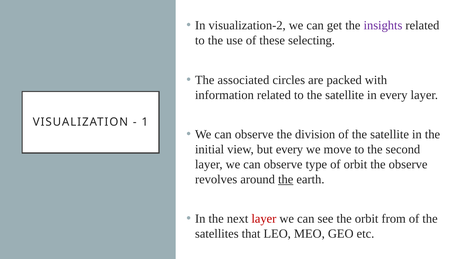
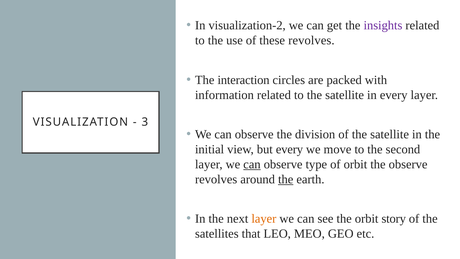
these selecting: selecting -> revolves (311, 40)
associated: associated -> interaction (244, 80)
1: 1 -> 3 (145, 122)
can underline: none -> present (252, 164)
layer colour: red -> orange (264, 219)
from: from -> story (394, 219)
